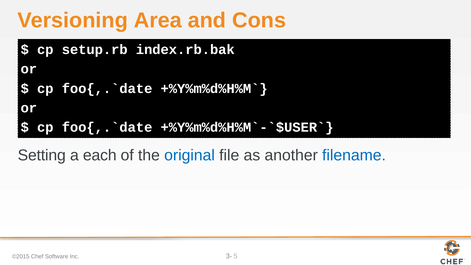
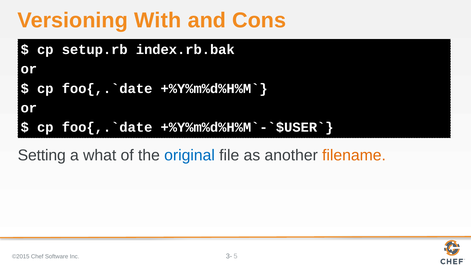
Area: Area -> With (158, 20)
each: each -> what (100, 155)
filename colour: blue -> orange (354, 155)
